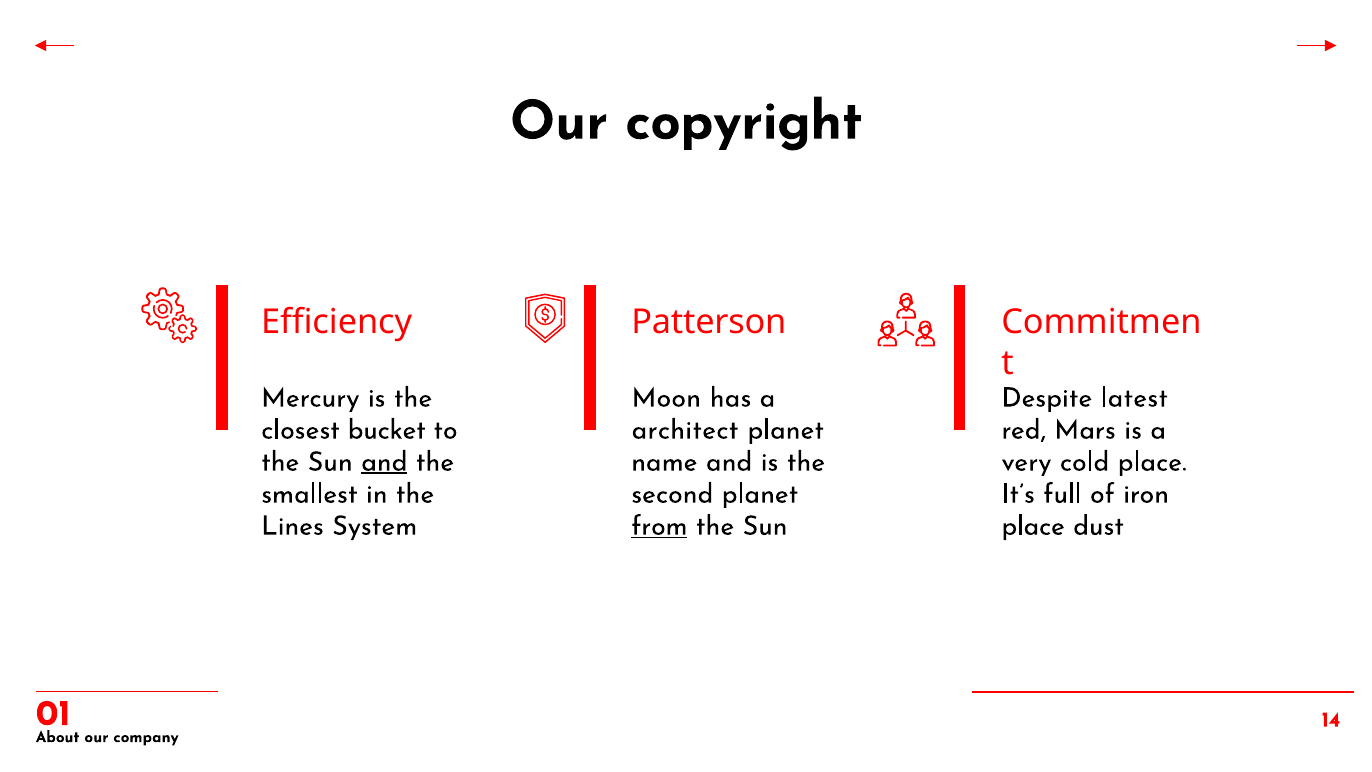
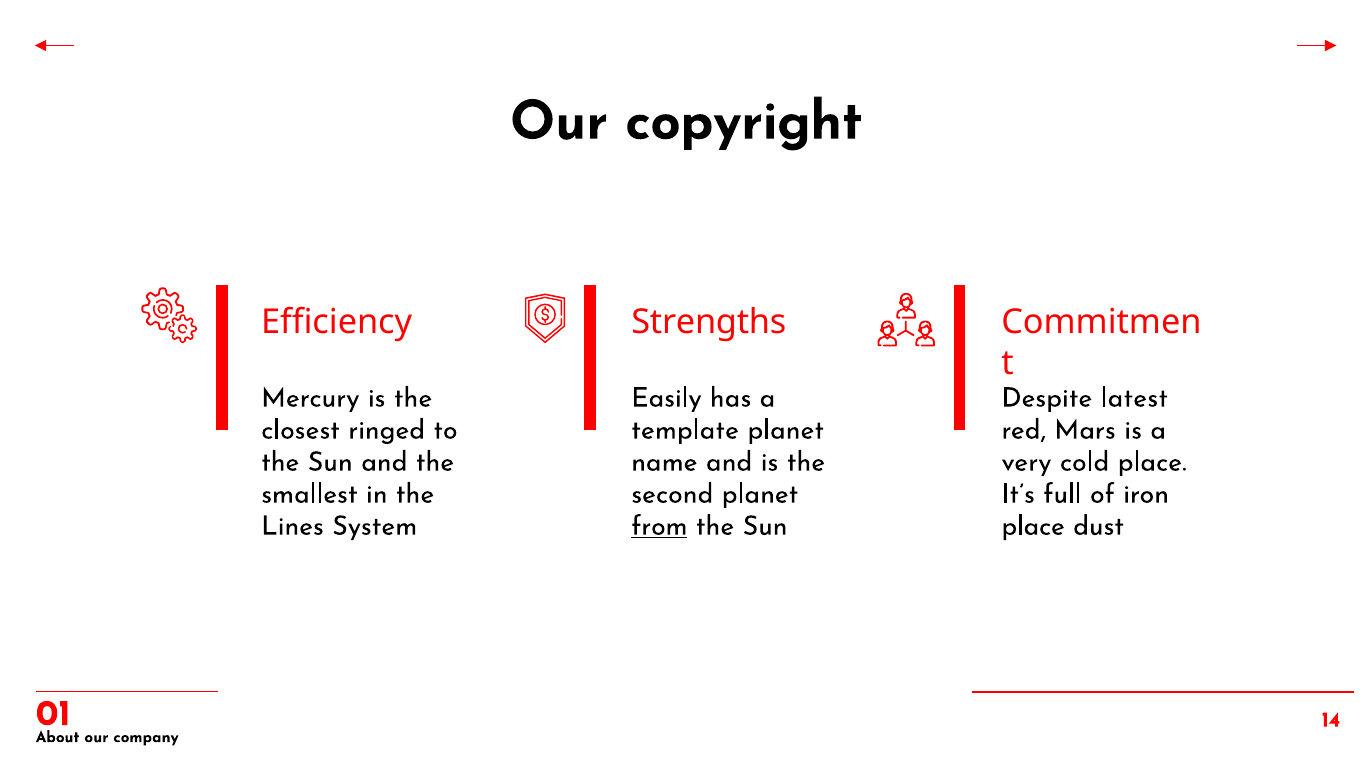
Patterson: Patterson -> Strengths (709, 322)
Moon: Moon -> Easily (666, 398)
bucket: bucket -> ringed (387, 430)
architect: architect -> template (685, 430)
and underline: present -> none (384, 462)
